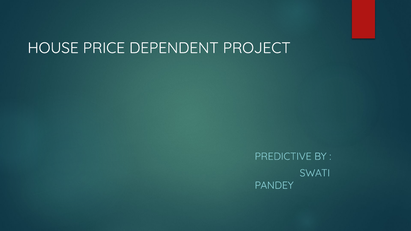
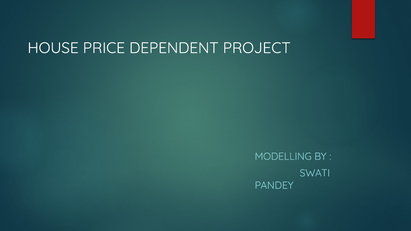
PREDICTIVE: PREDICTIVE -> MODELLING (283, 157)
